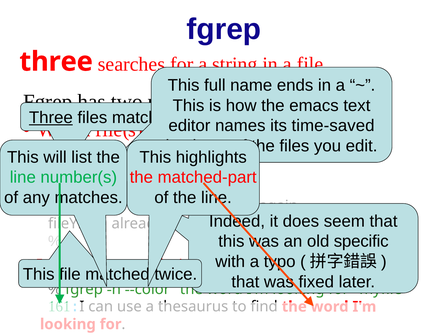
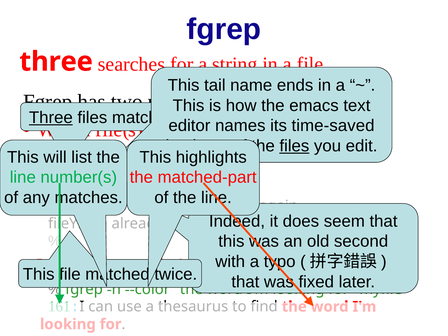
full: full -> tail (215, 85)
files underline: none -> present (294, 146)
specific: specific -> second (361, 241)
